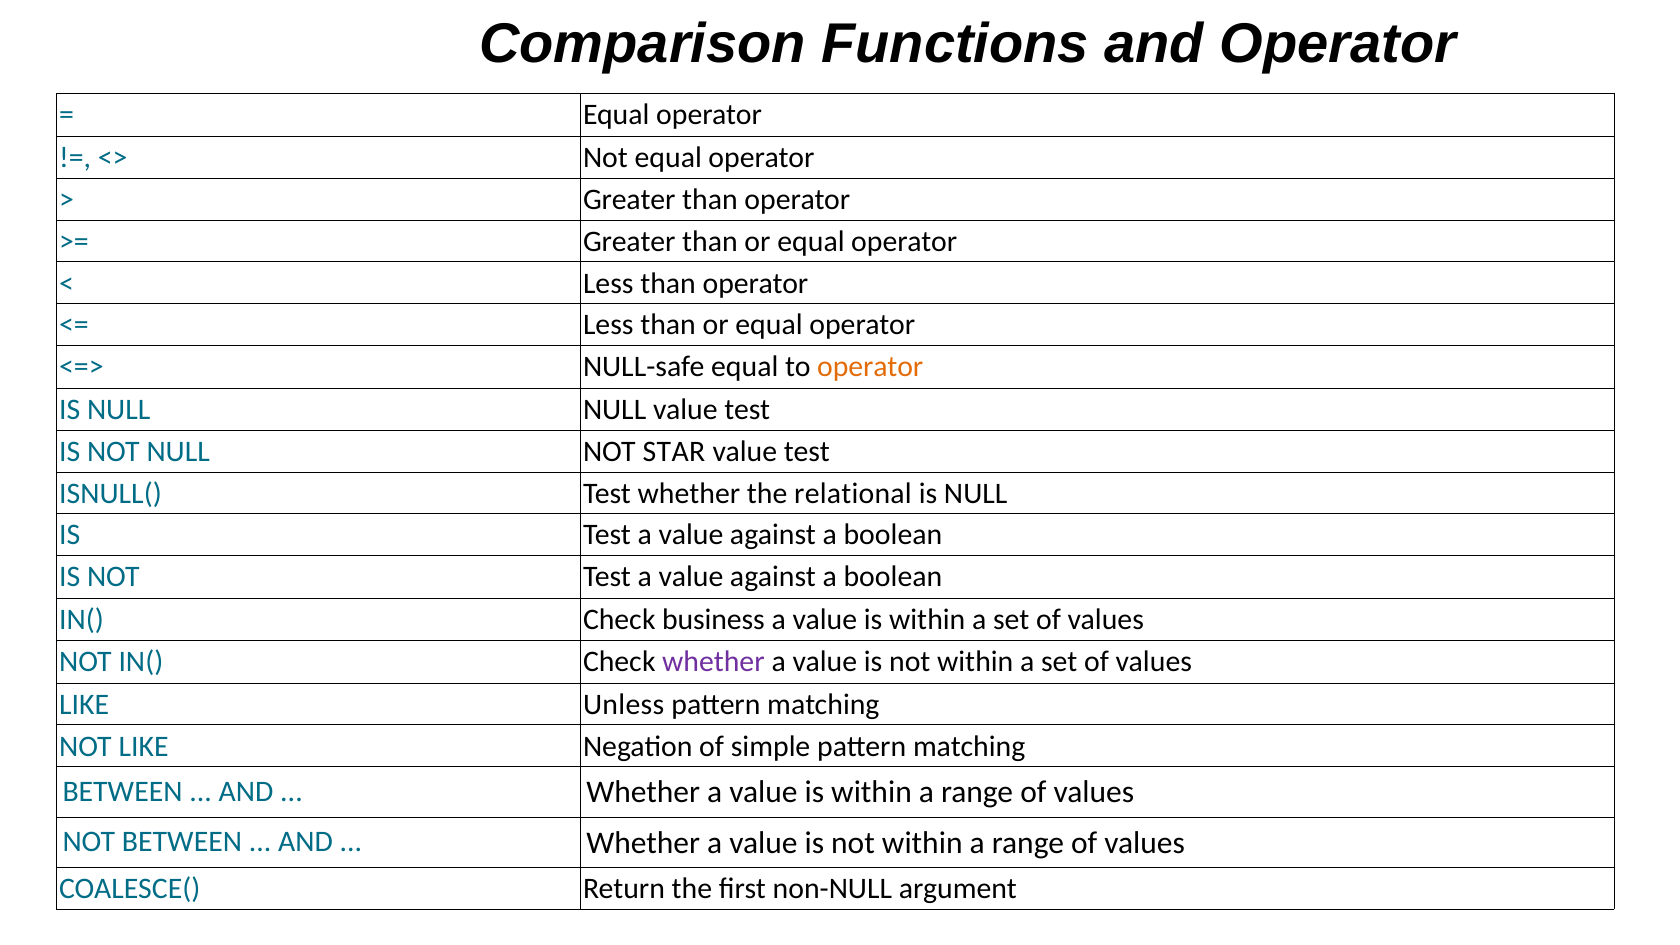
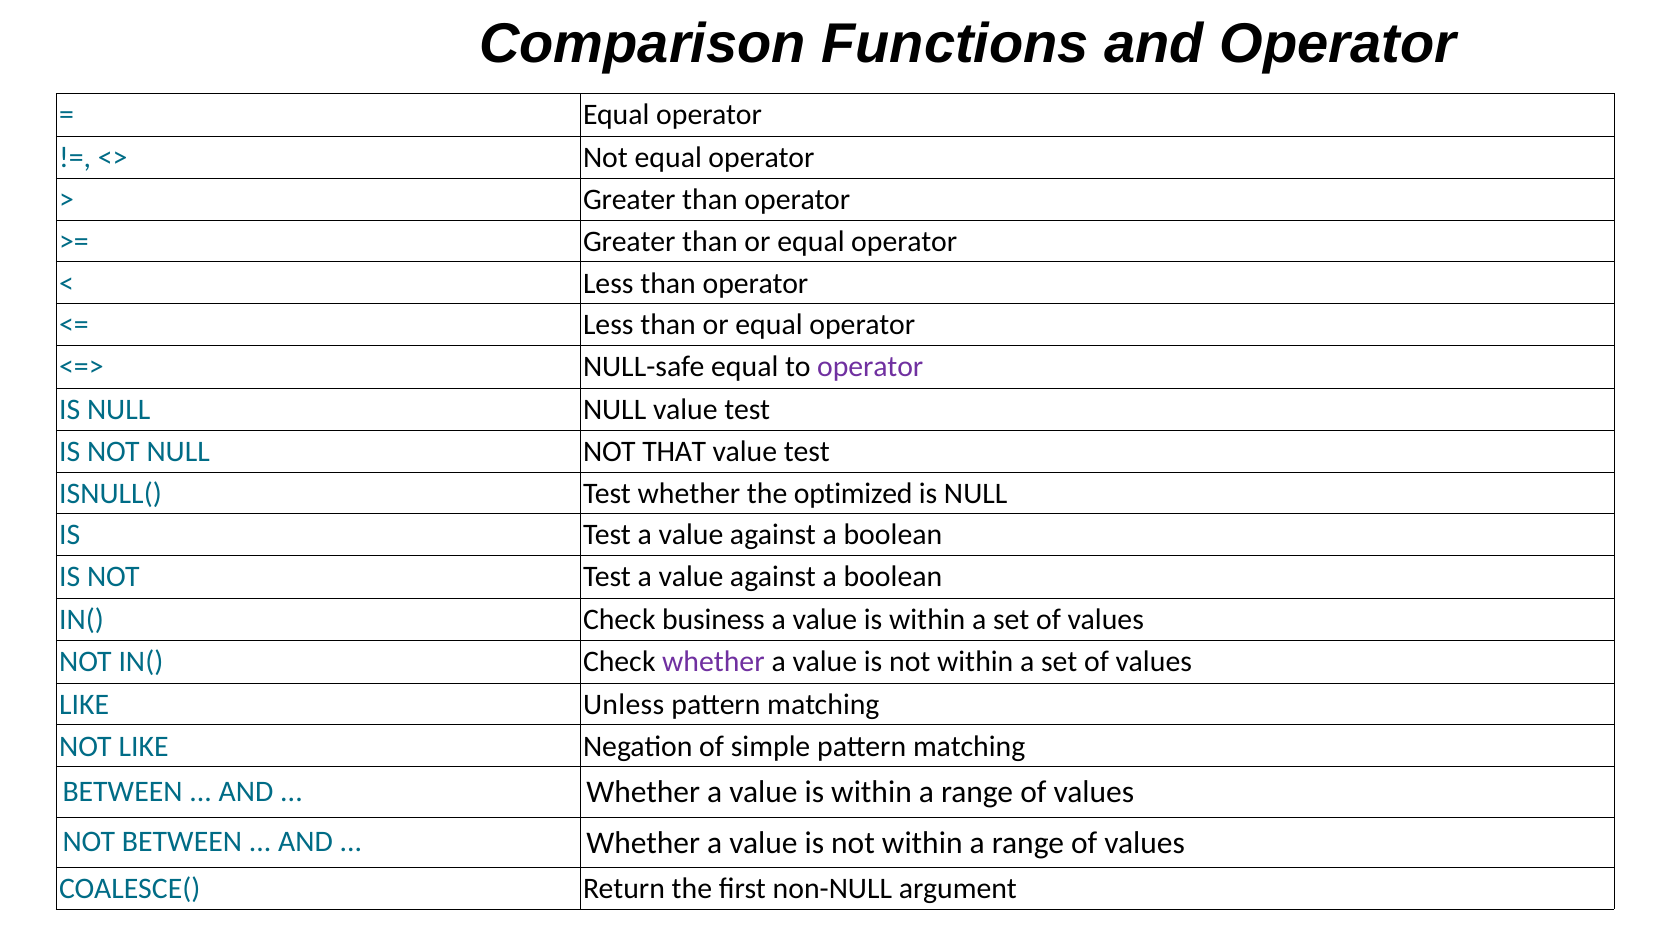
operator colour: orange -> purple (870, 367)
STAR: STAR -> THAT (674, 452)
relational: relational -> optimized (853, 493)
